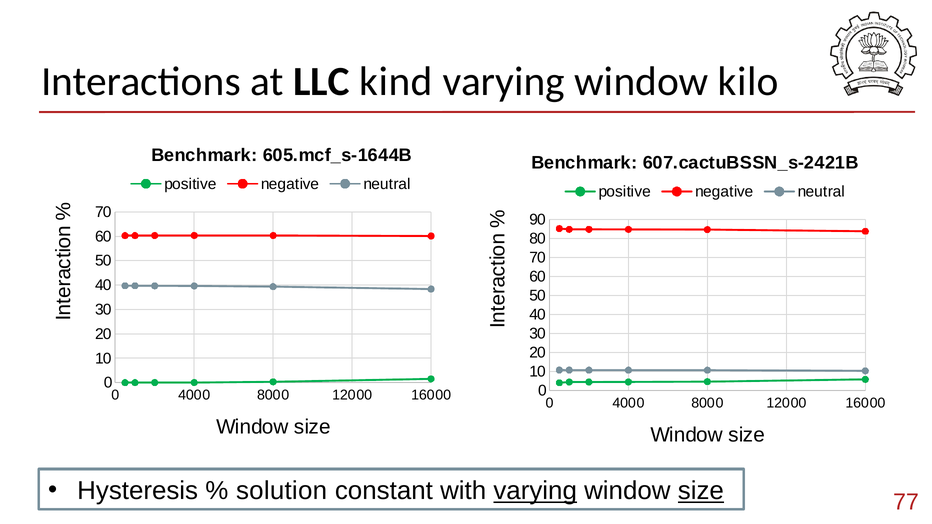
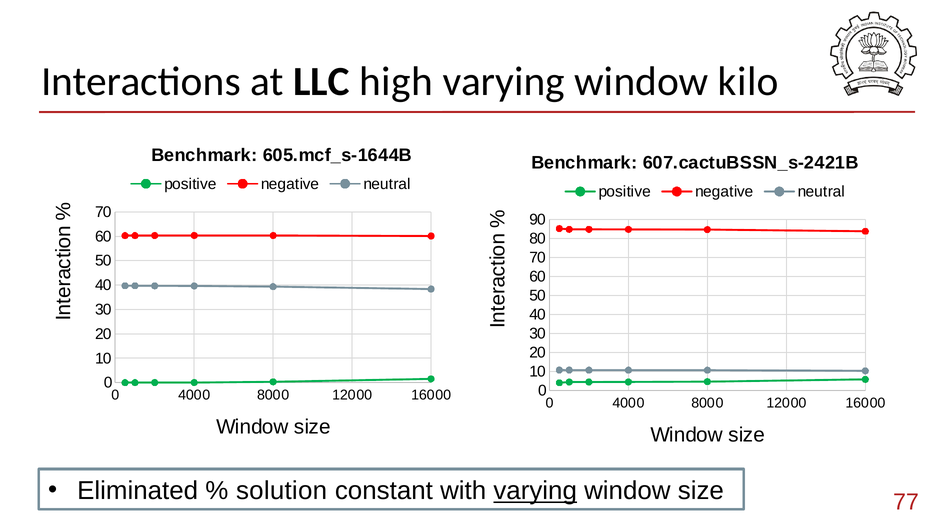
kind: kind -> high (396, 82)
Hysteresis: Hysteresis -> Eliminated (138, 491)
size underline: present -> none (701, 491)
